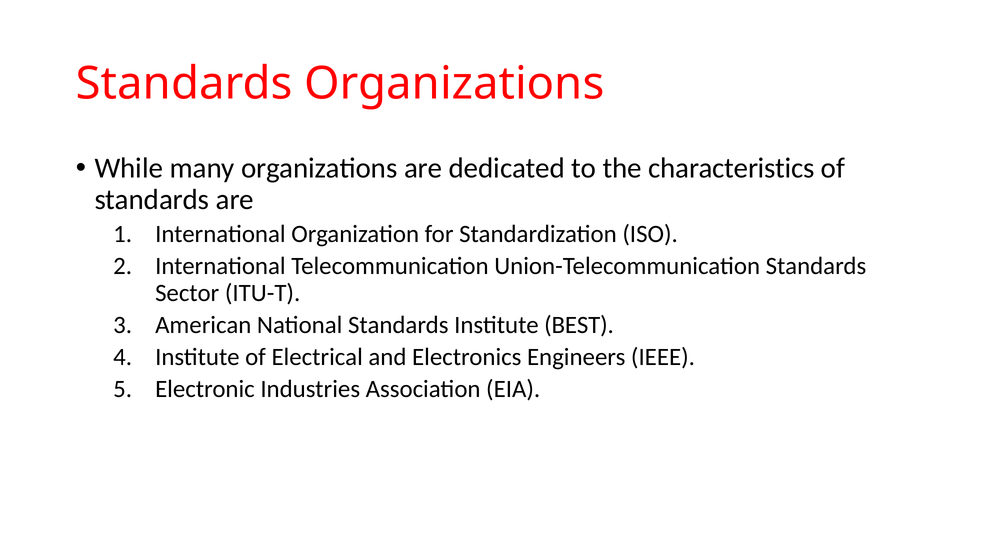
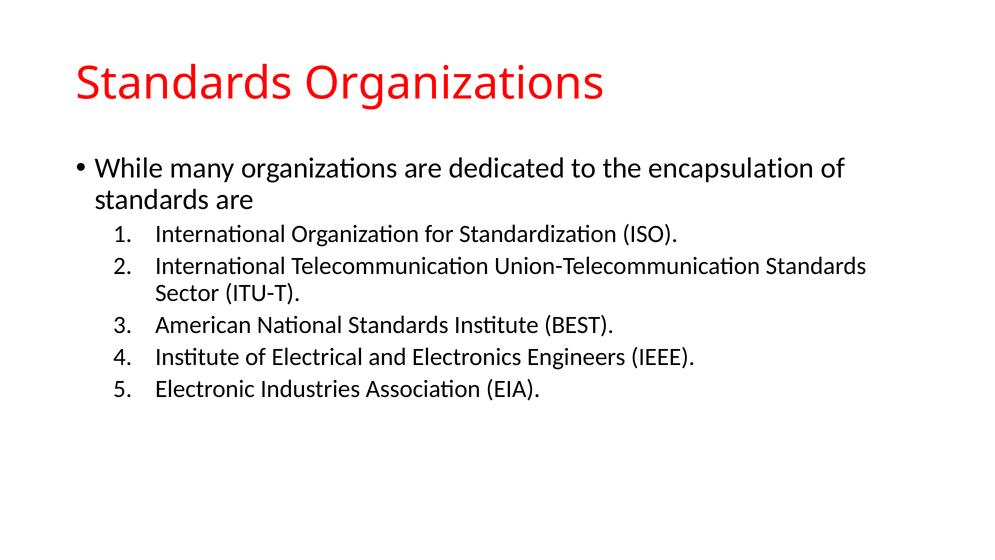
characteristics: characteristics -> encapsulation (731, 168)
